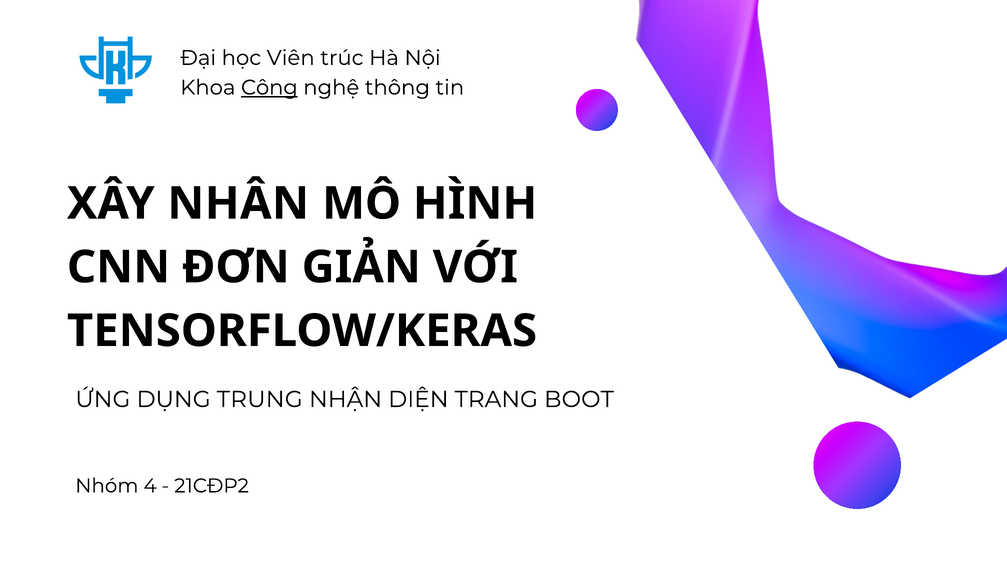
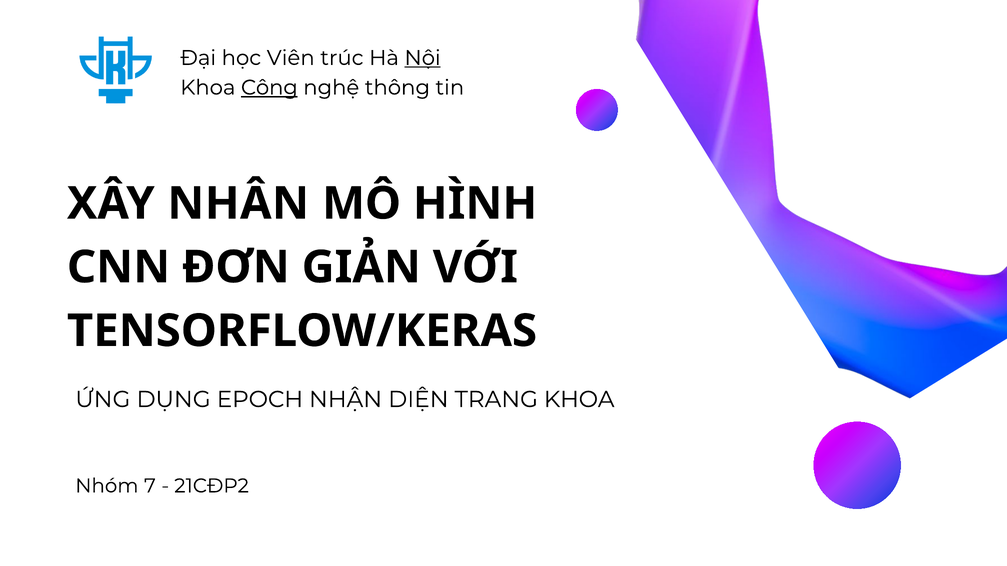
Nội underline: none -> present (423, 58)
TRUNG: TRUNG -> EPOCH (260, 400)
TRANG BOOT: BOOT -> KHOA (579, 400)
4: 4 -> 7 (150, 486)
